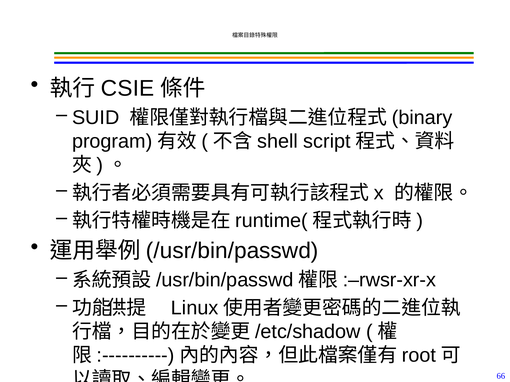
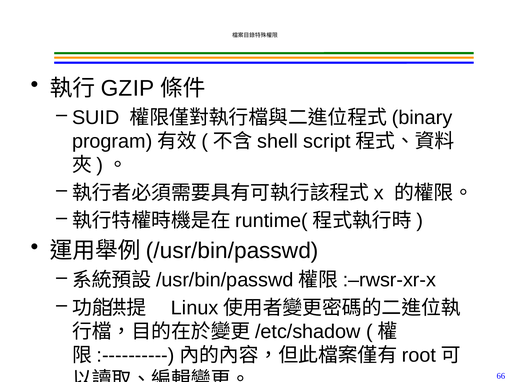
CSIE: CSIE -> GZIP (128, 88)
